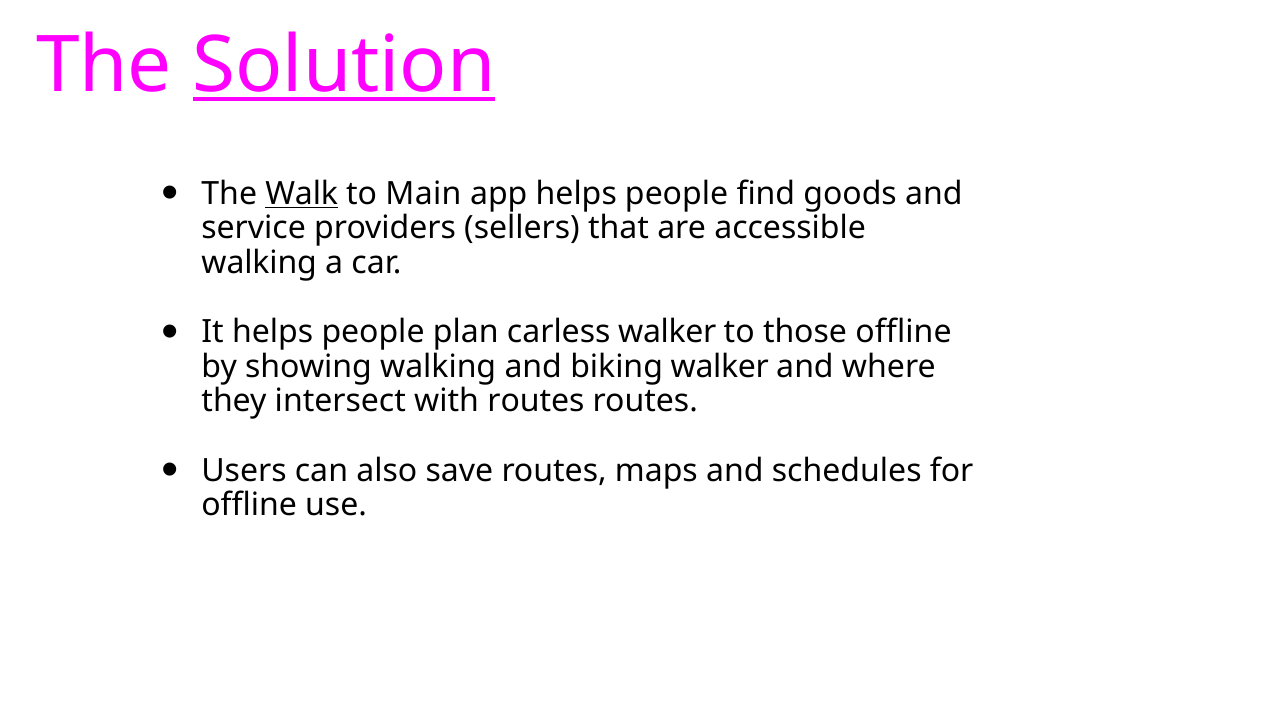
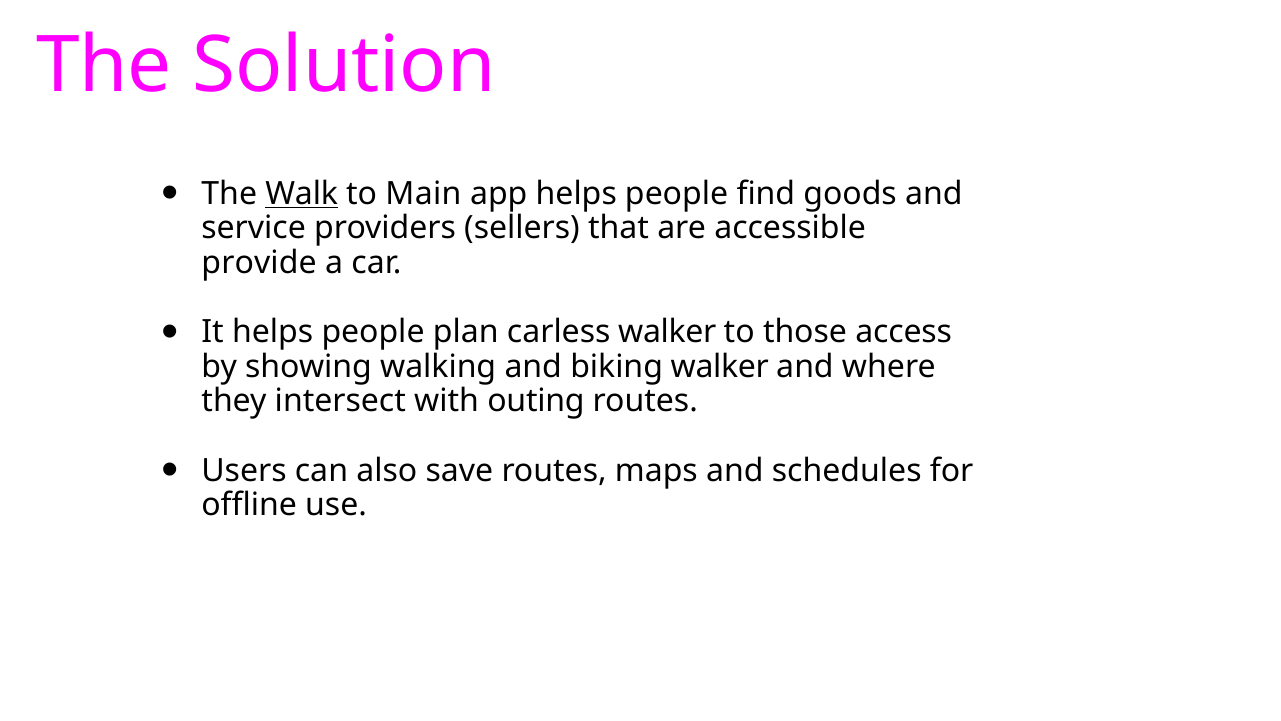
Solution underline: present -> none (344, 65)
walking: walking -> provide (259, 263)
those offline: offline -> access (904, 332)
with routes: routes -> outing (536, 401)
